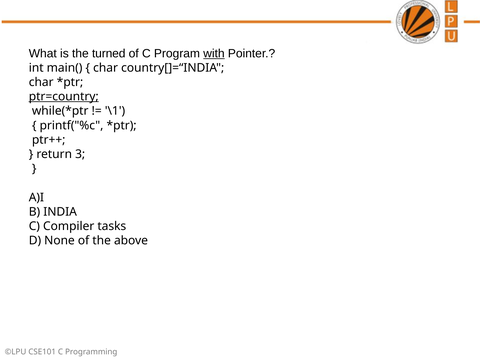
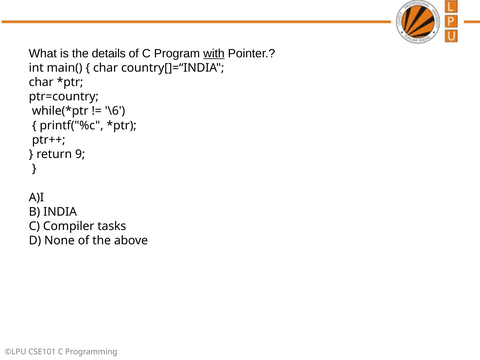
turned: turned -> details (109, 53)
ptr=country underline: present -> none (64, 97)
\1: \1 -> \6 (115, 111)
3: 3 -> 9 (80, 154)
